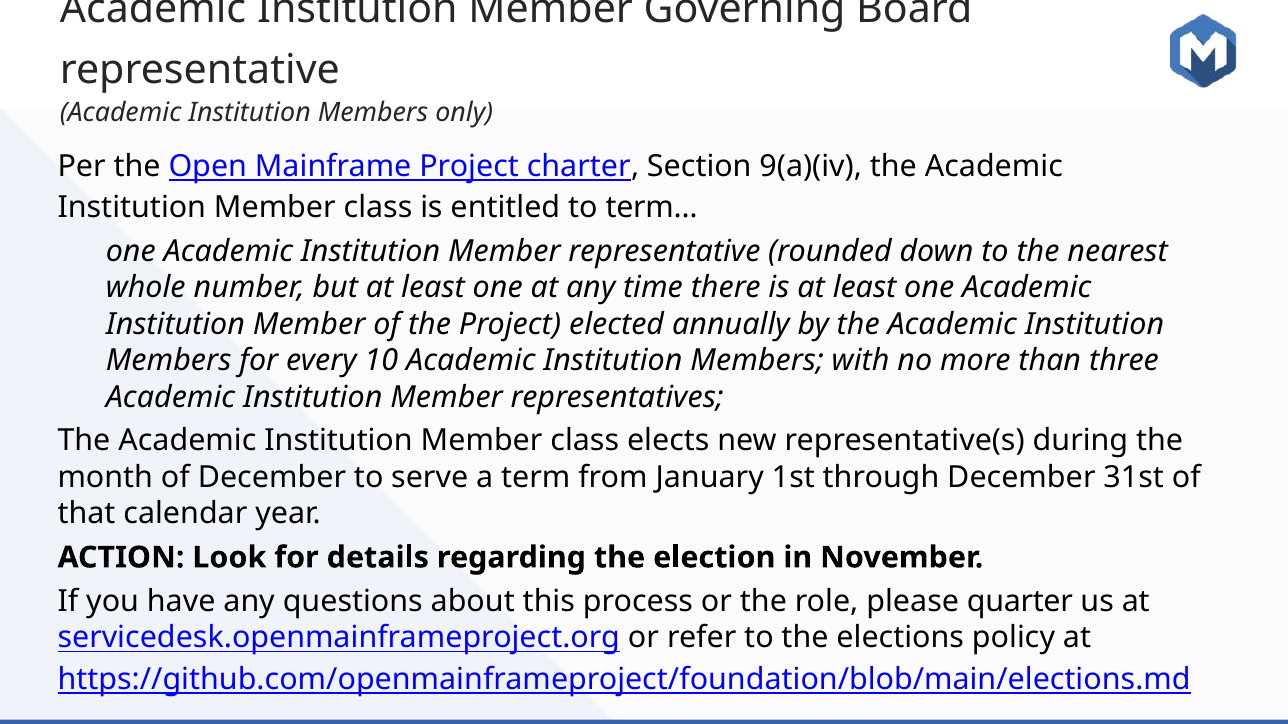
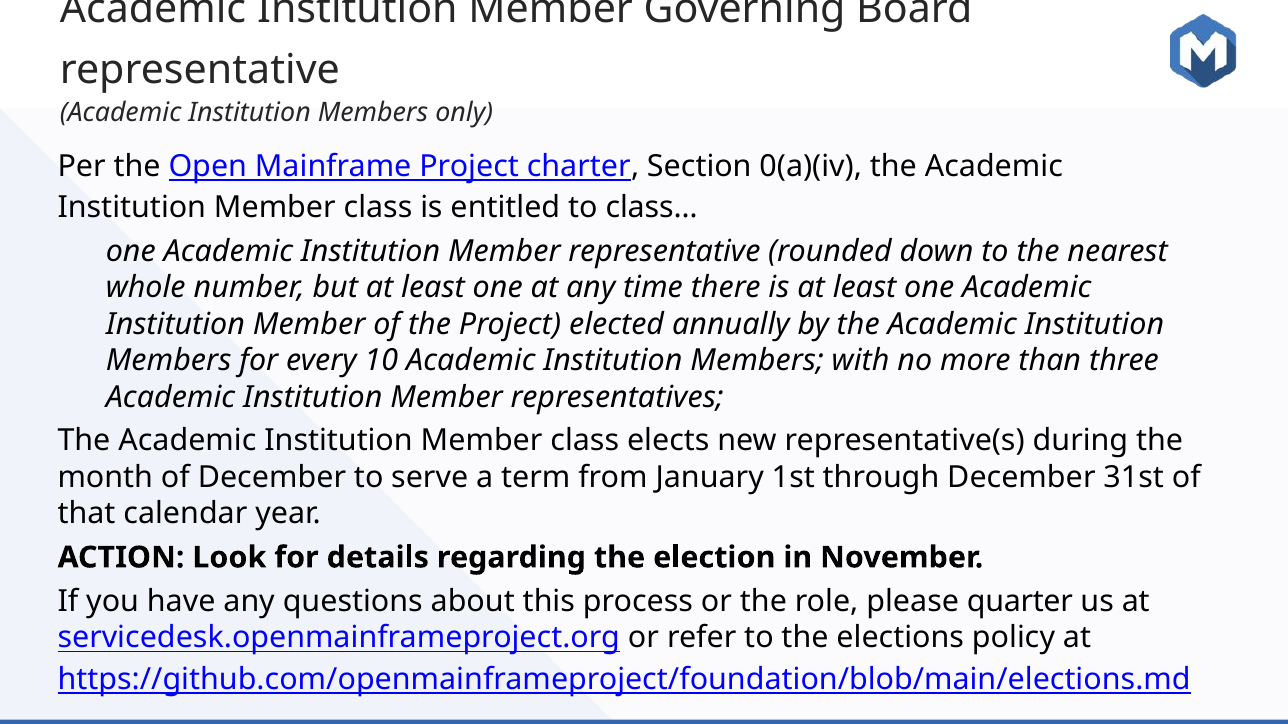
9(a)(iv: 9(a)(iv -> 0(a)(iv (811, 166)
term…: term… -> class… (652, 208)
